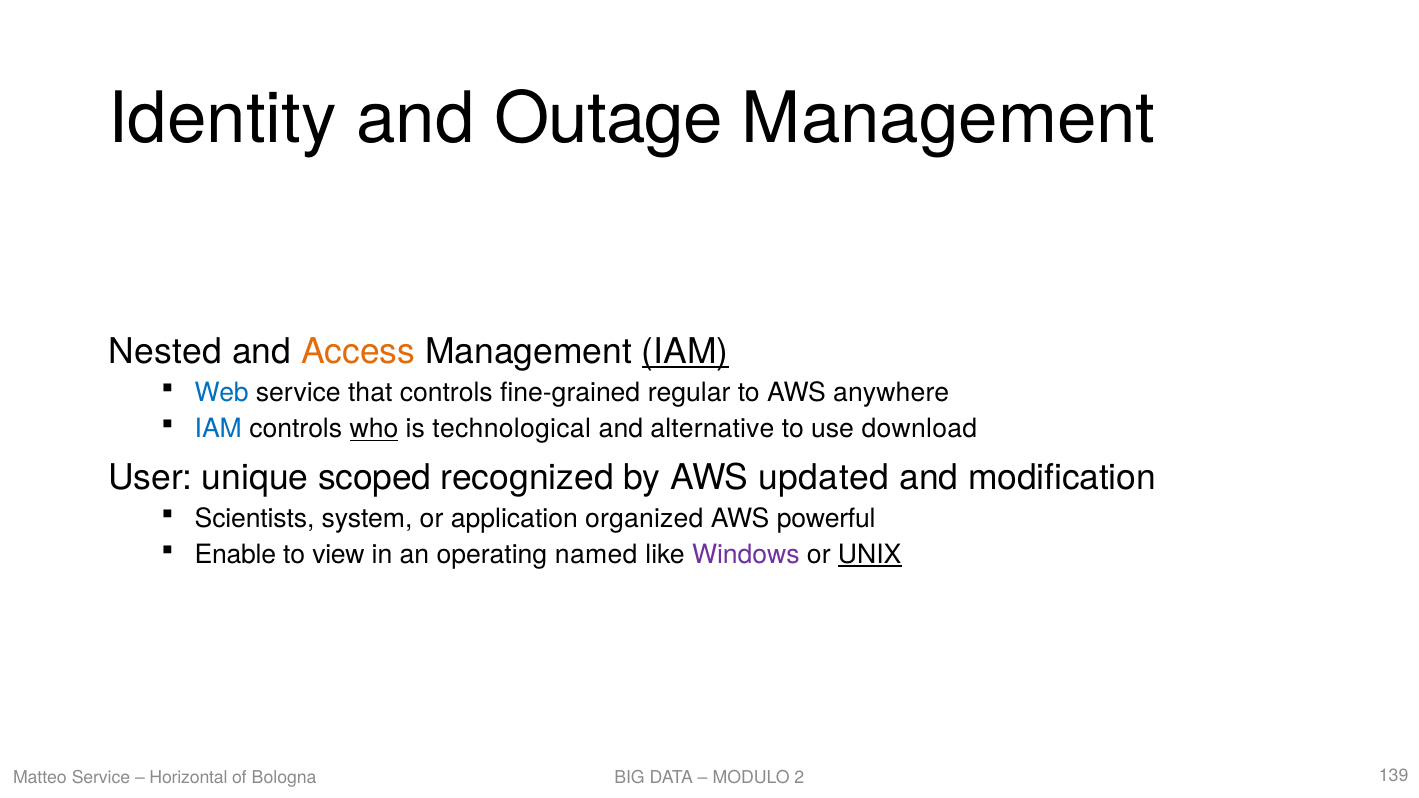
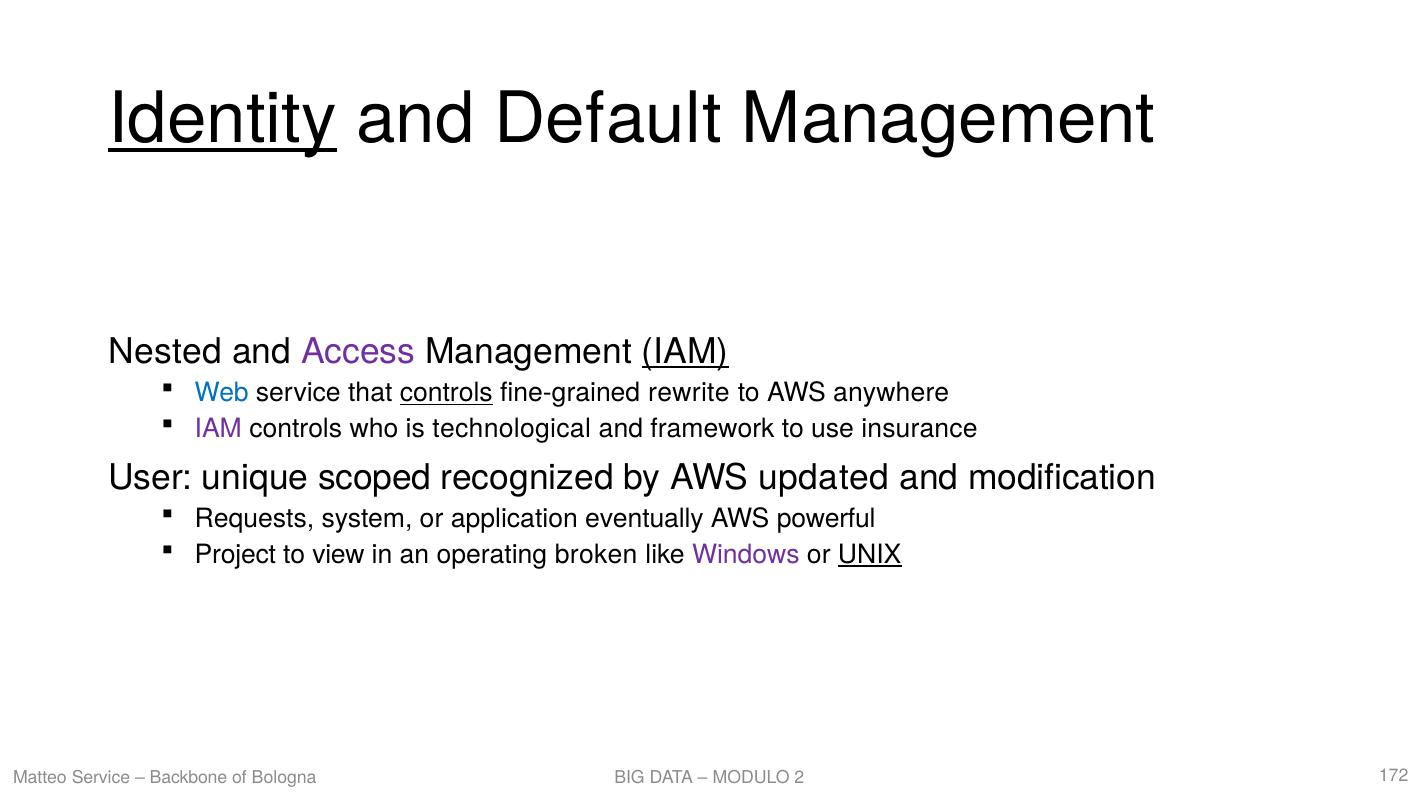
Identity underline: none -> present (222, 119)
Outage: Outage -> Default (608, 119)
Access colour: orange -> purple (358, 352)
controls underline: none -> present (446, 393)
regular: regular -> rewrite (689, 393)
IAM colour: blue -> purple (218, 429)
who underline: present -> none (374, 429)
alternative: alternative -> framework (712, 429)
download: download -> insurance (919, 429)
Scientists: Scientists -> Requests (254, 518)
organized: organized -> eventually (644, 518)
Enable: Enable -> Project (235, 555)
named: named -> broken (596, 555)
Horizontal: Horizontal -> Backbone (188, 778)
139: 139 -> 172 (1394, 776)
